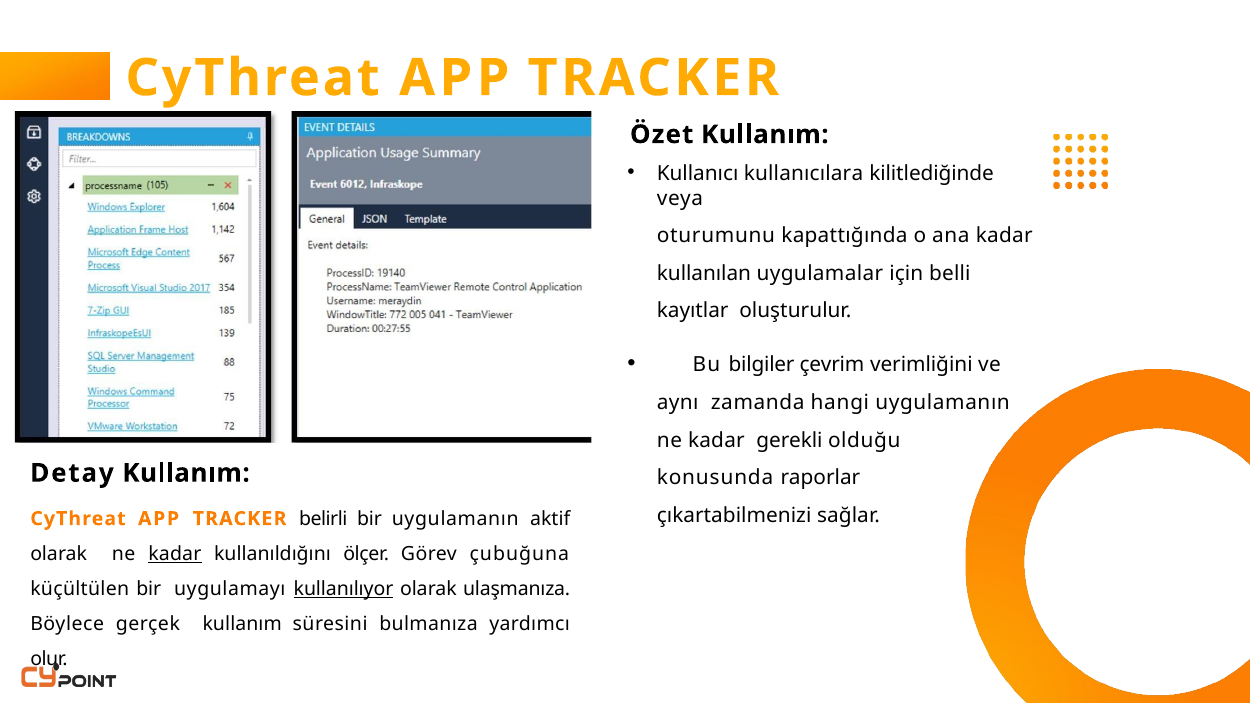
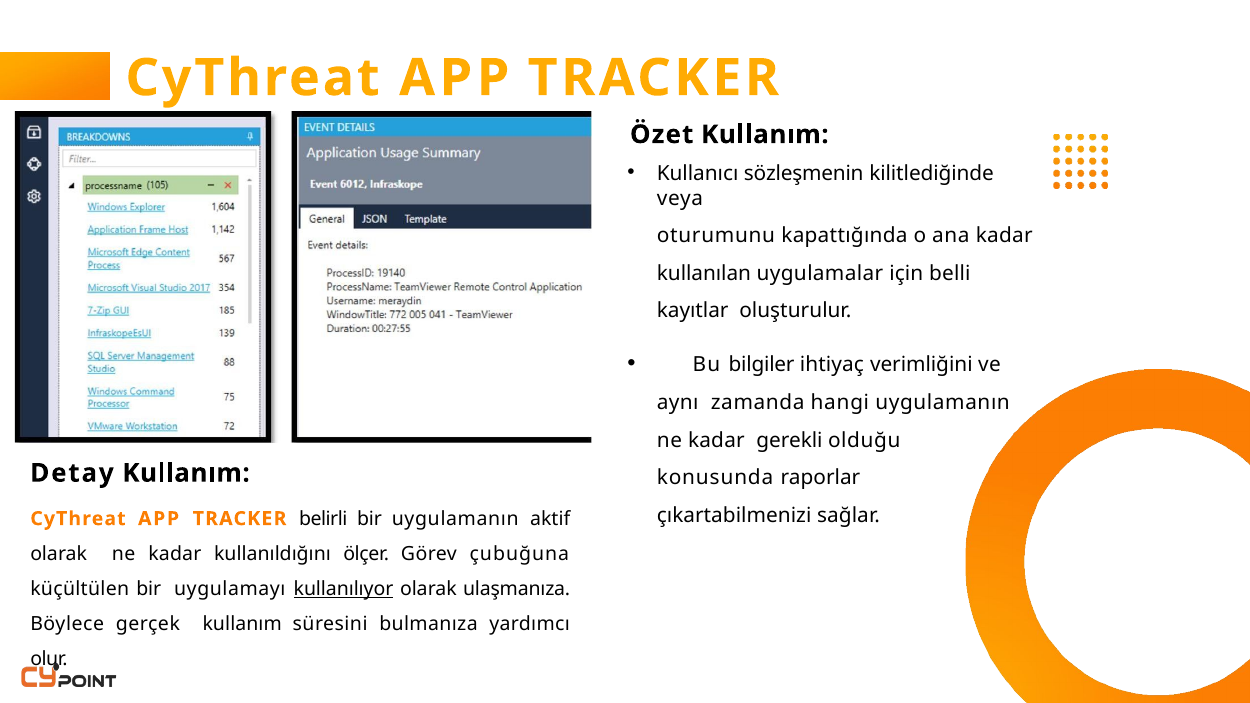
kullanıcılara: kullanıcılara -> sözleşmenin (804, 173)
çevrim: çevrim -> ihtiyaç (832, 365)
kadar underline: present -> none (175, 554)
